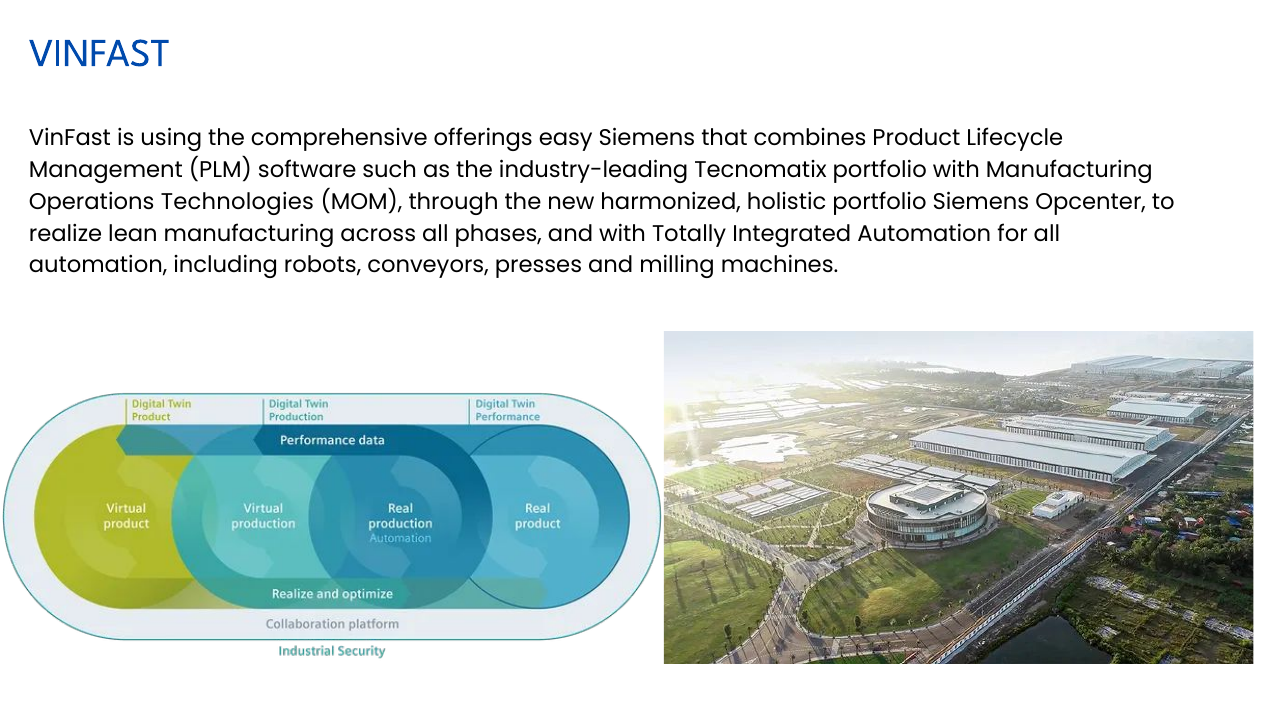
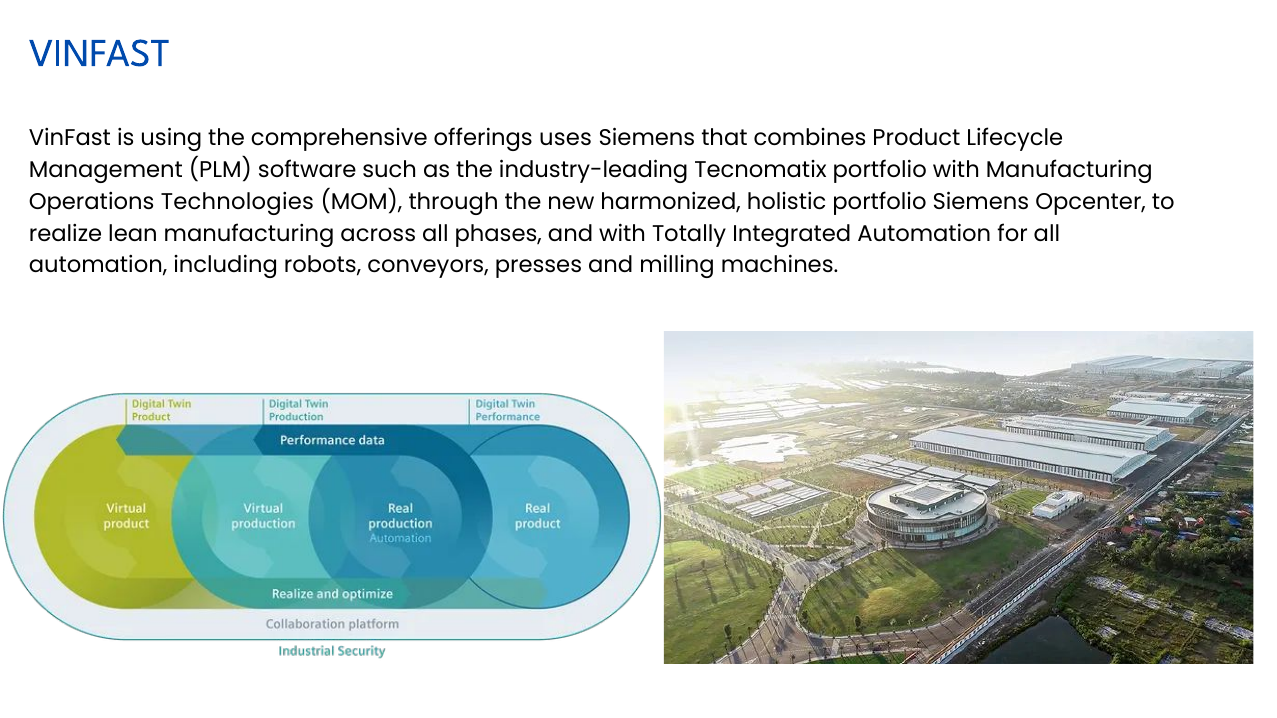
easy: easy -> uses (566, 138)
